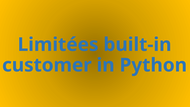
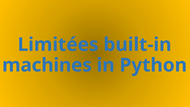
customer: customer -> machines (47, 65)
